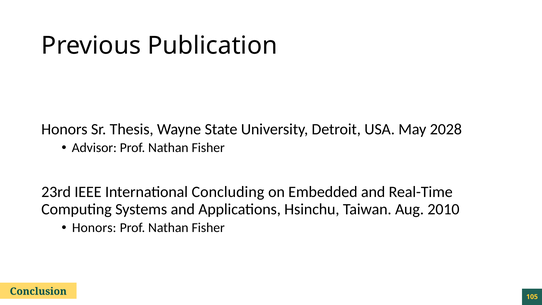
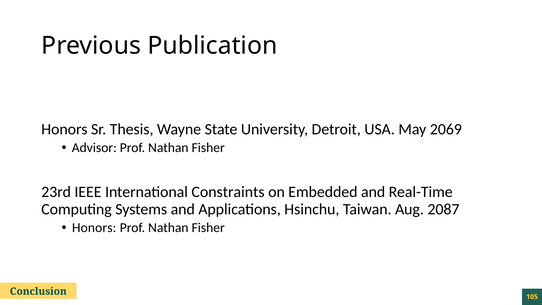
2028: 2028 -> 2069 (446, 129)
Concluding: Concluding -> Constraints (228, 192)
2010: 2010 -> 2087 (443, 209)
